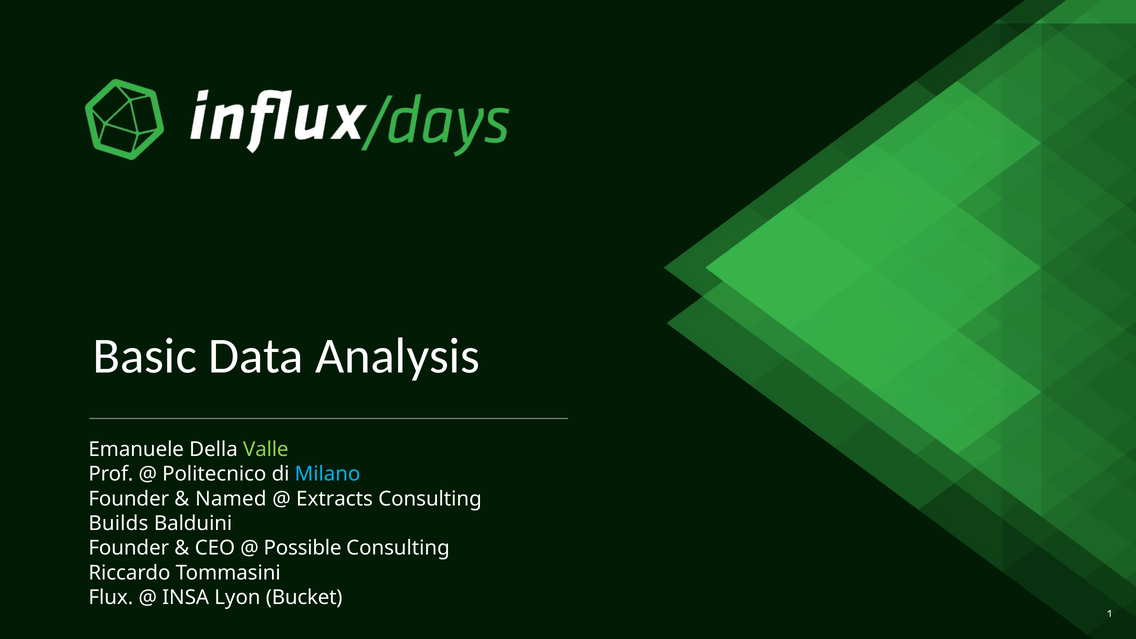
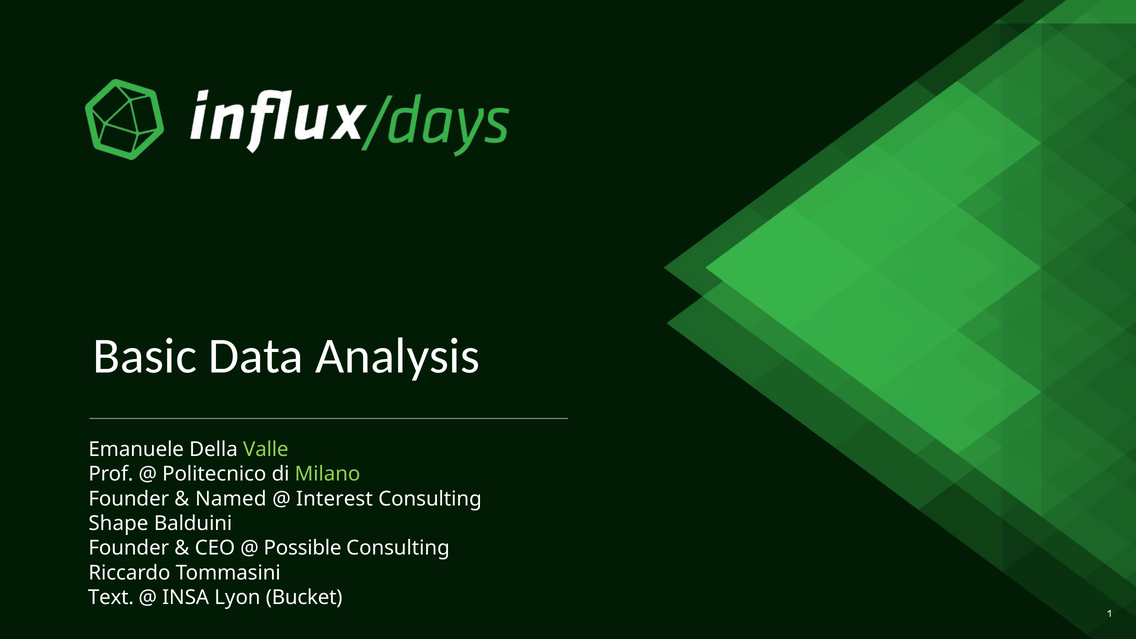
Milano colour: light blue -> light green (328, 474)
Extracts: Extracts -> Interest (334, 499)
Builds: Builds -> Shape (118, 523)
Flux: Flux -> Text (111, 597)
